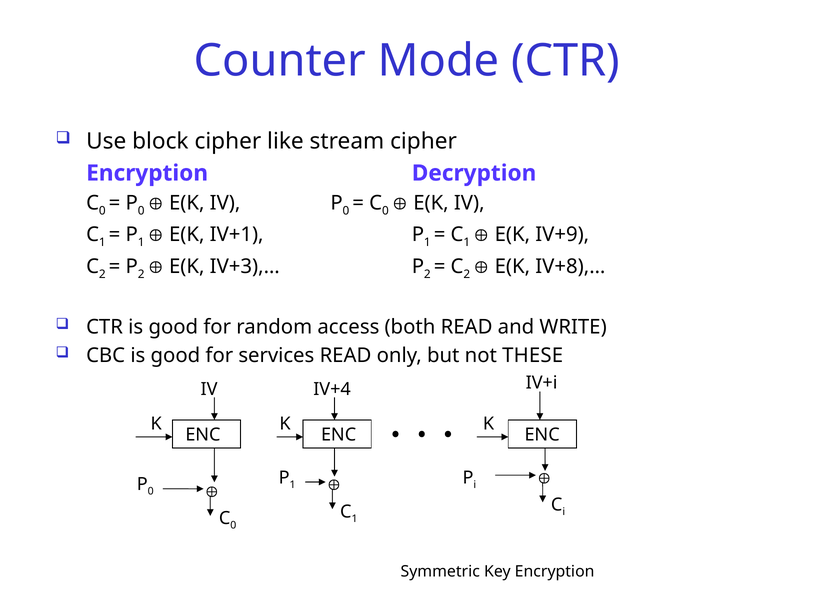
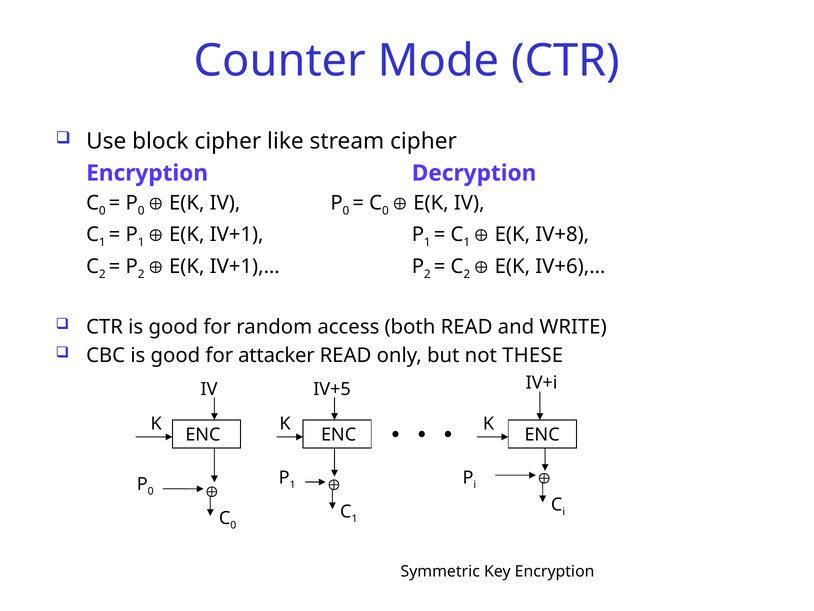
IV+9: IV+9 -> IV+8 (562, 235)
IV+3),…: IV+3),… -> IV+1),… (245, 266)
IV+8),…: IV+8),… -> IV+6),… (570, 266)
services: services -> attacker (276, 355)
IV+4: IV+4 -> IV+5 (332, 389)
